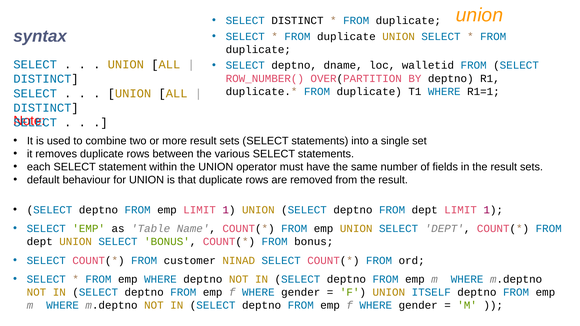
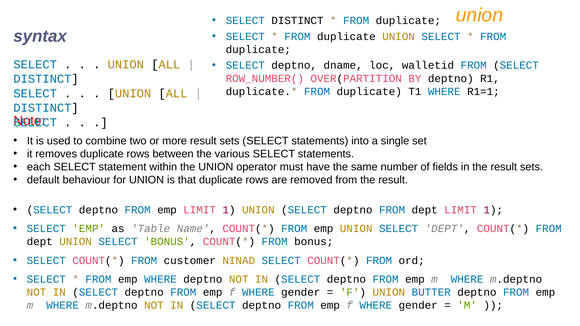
ITSELF: ITSELF -> BUTTER (431, 293)
